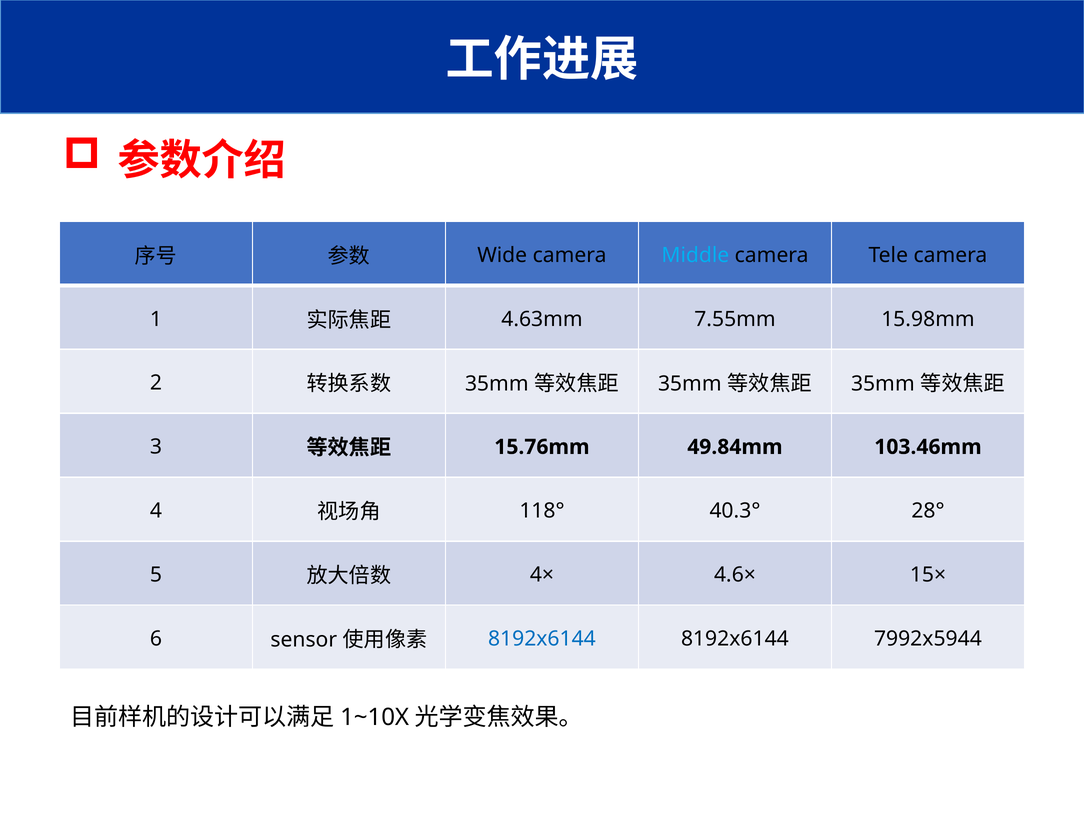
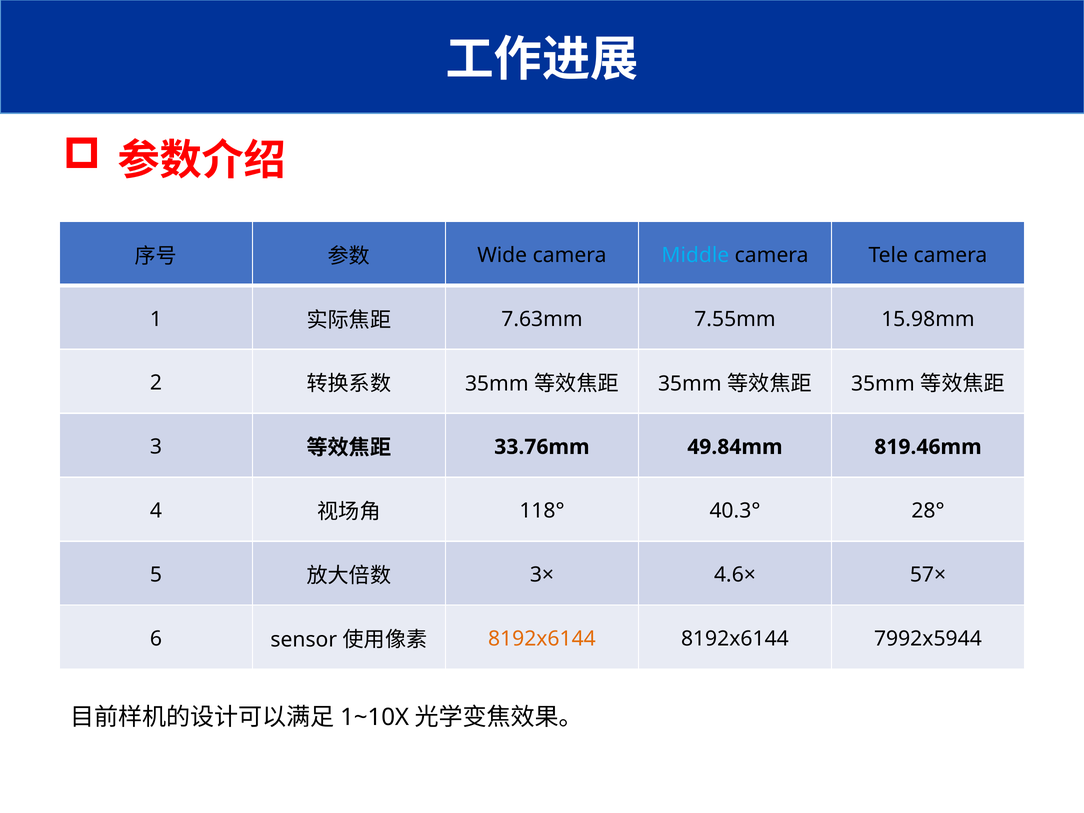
4.63mm: 4.63mm -> 7.63mm (542, 319)
15.76mm: 15.76mm -> 33.76mm (542, 447)
103.46mm: 103.46mm -> 819.46mm (928, 447)
4×: 4× -> 3× (542, 575)
15×: 15× -> 57× (928, 575)
8192x6144 colour: blue -> orange (542, 639)
